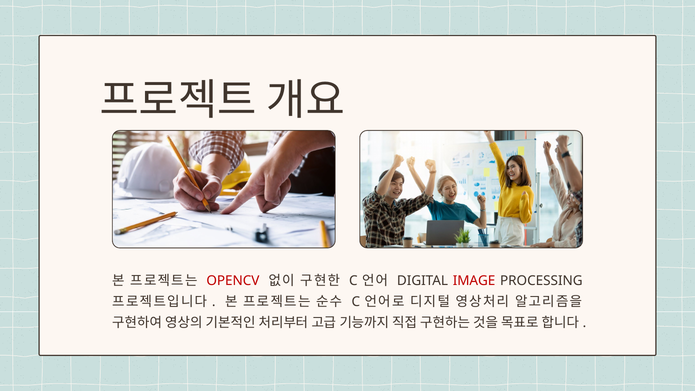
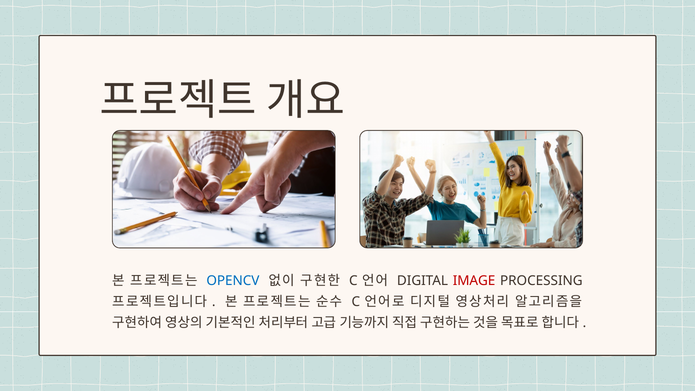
OPENCV colour: red -> blue (233, 281)
